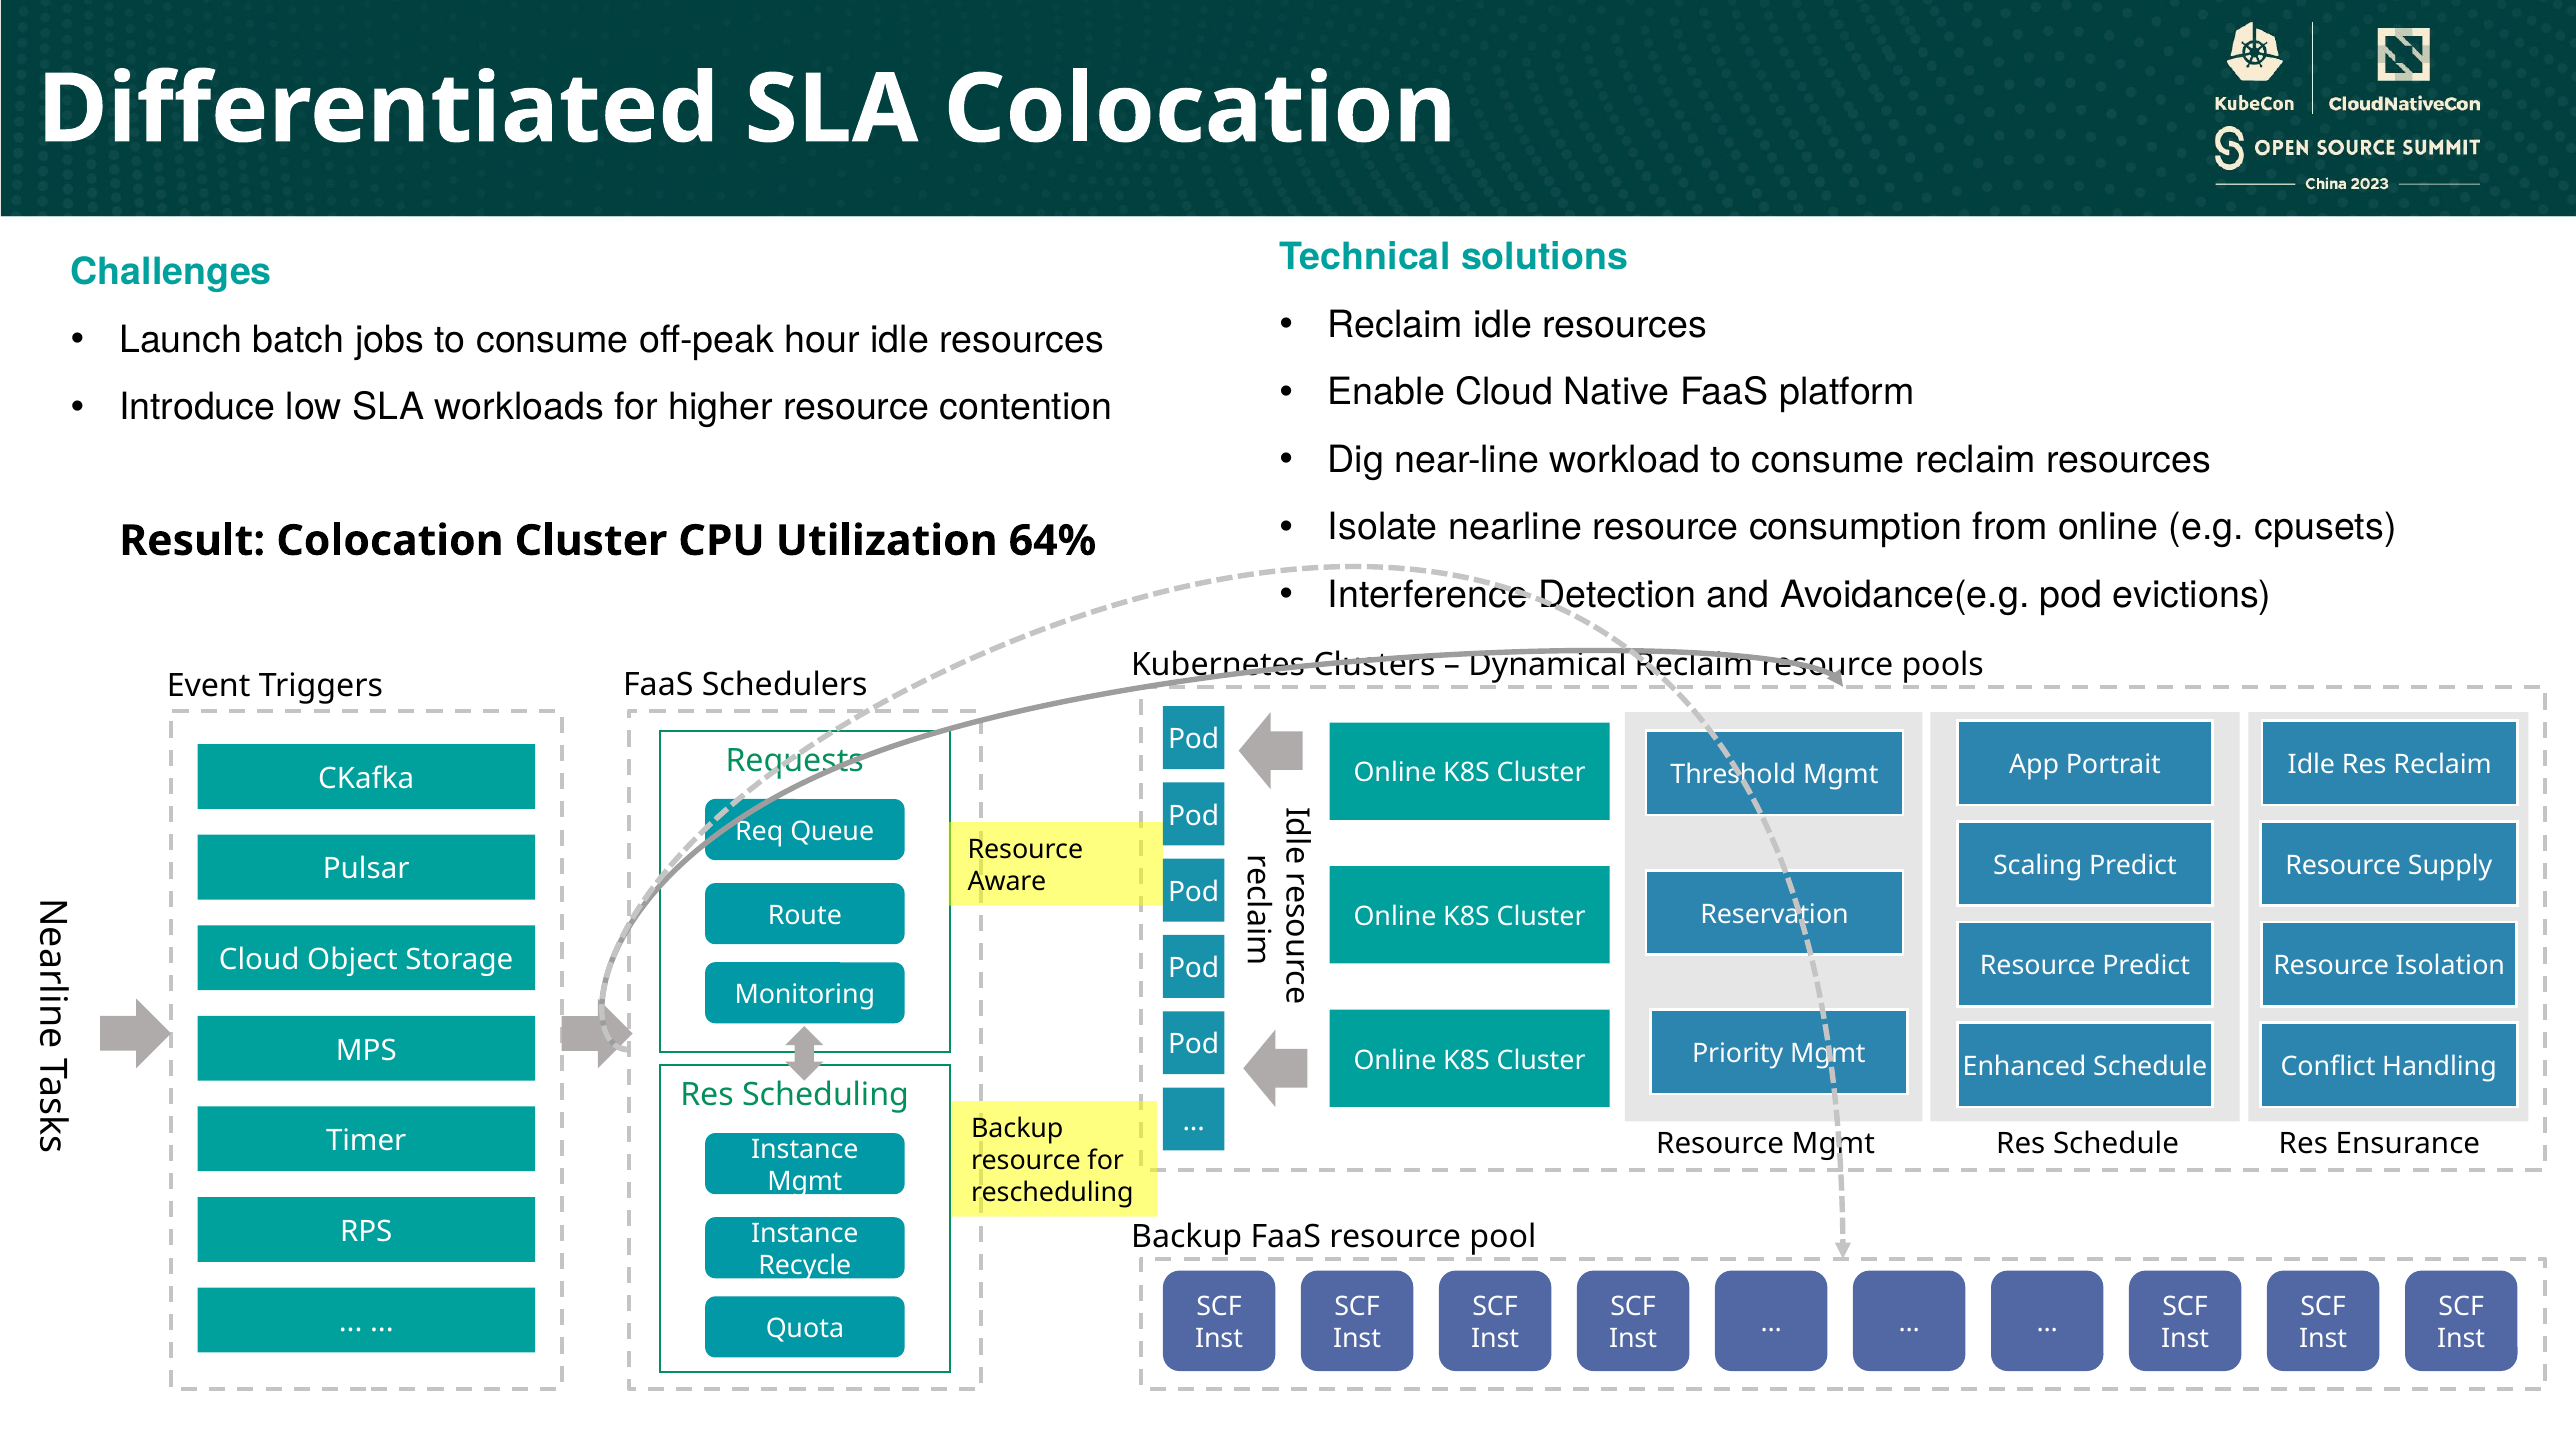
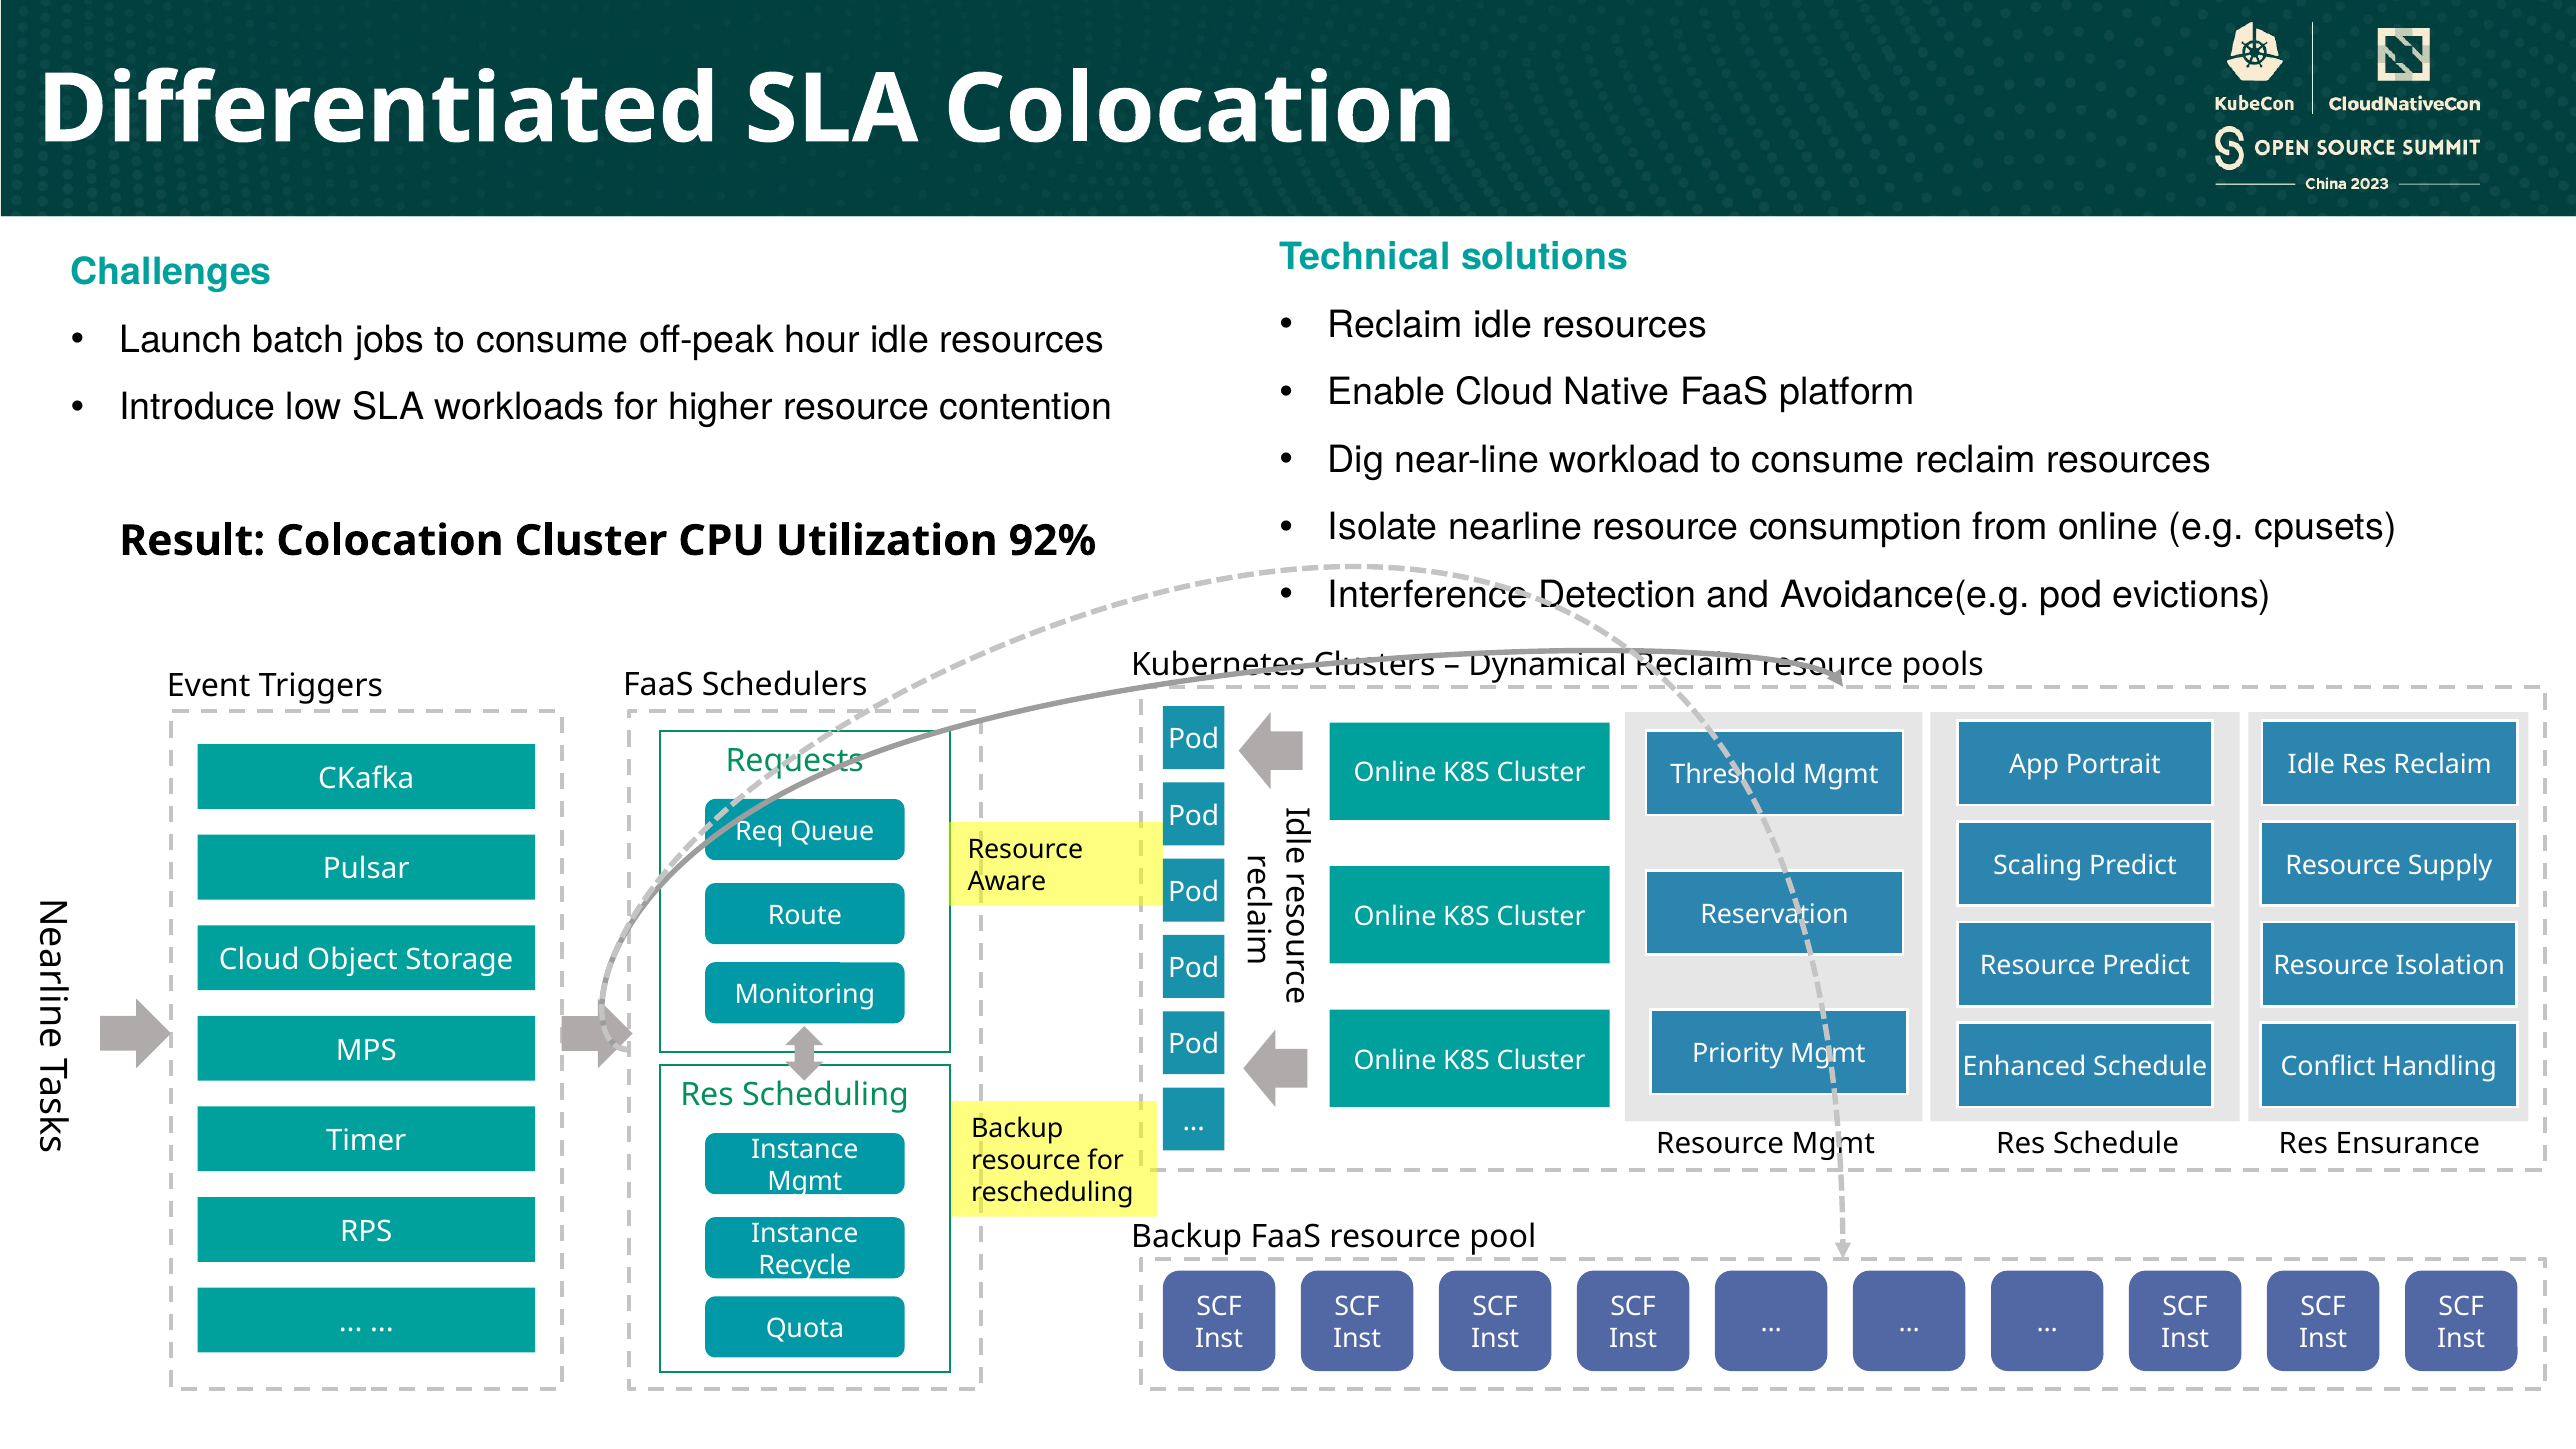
64%: 64% -> 92% (1053, 541)
